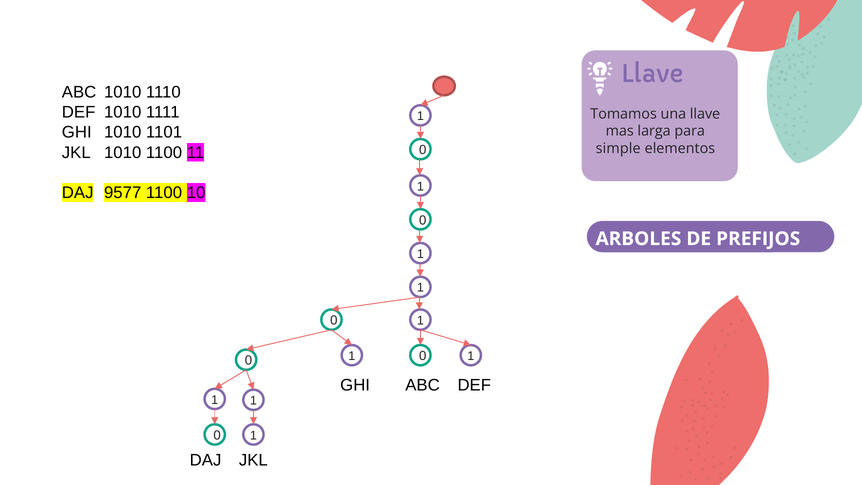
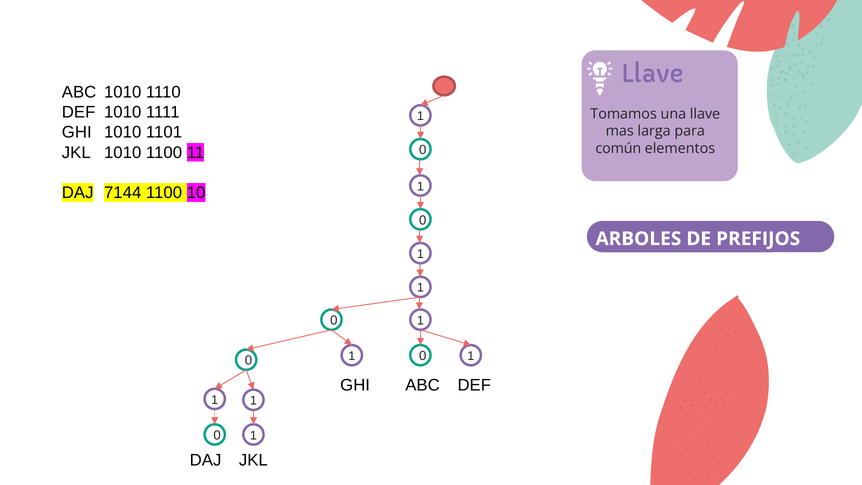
simple: simple -> común (618, 148)
9577: 9577 -> 7144 (123, 193)
